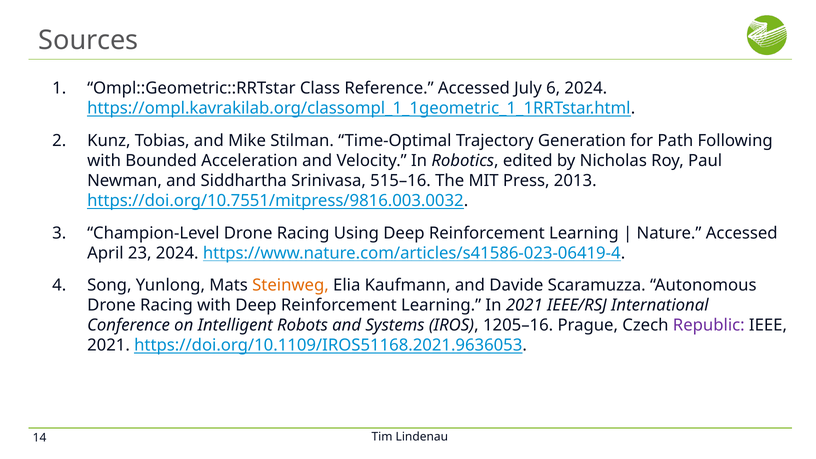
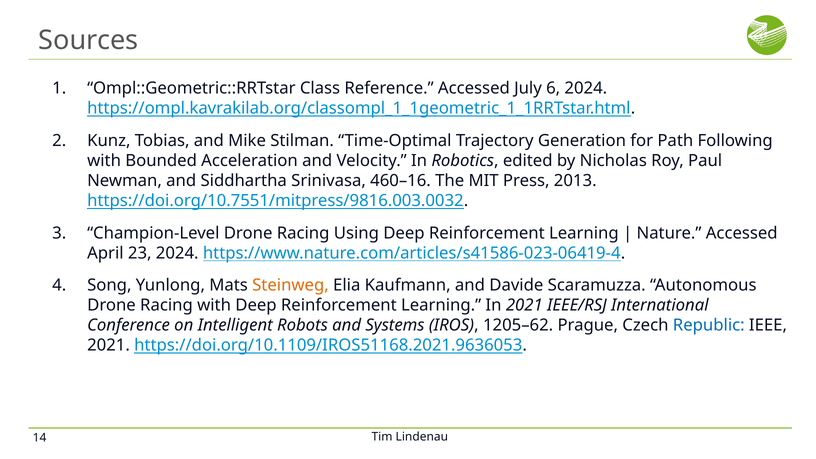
515–16: 515–16 -> 460–16 (401, 181)
1205–16: 1205–16 -> 1205–62 (518, 325)
Republic colour: purple -> blue (709, 325)
